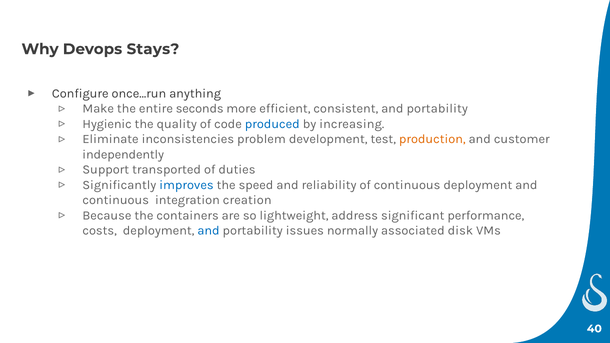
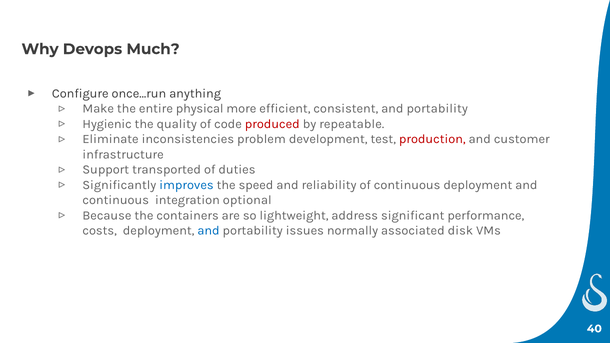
Stays: Stays -> Much (153, 49)
seconds: seconds -> physical (200, 109)
produced colour: blue -> red (272, 124)
increasing: increasing -> repeatable (352, 124)
production colour: orange -> red (432, 139)
independently: independently -> infrastructure (123, 155)
creation: creation -> optional (247, 200)
